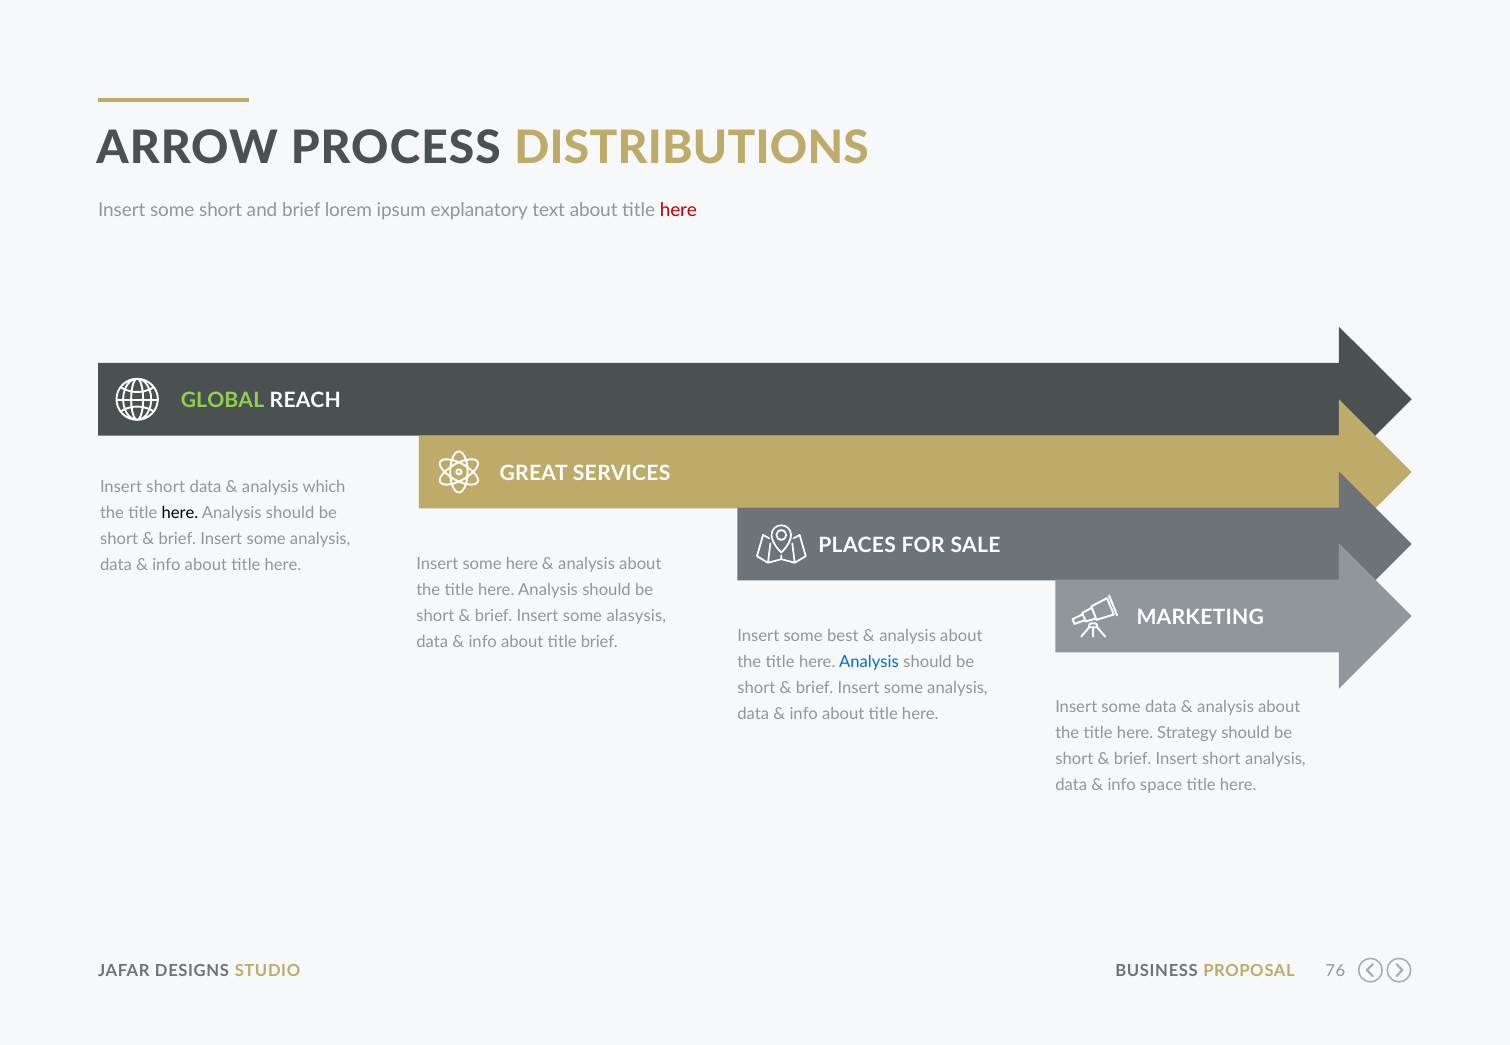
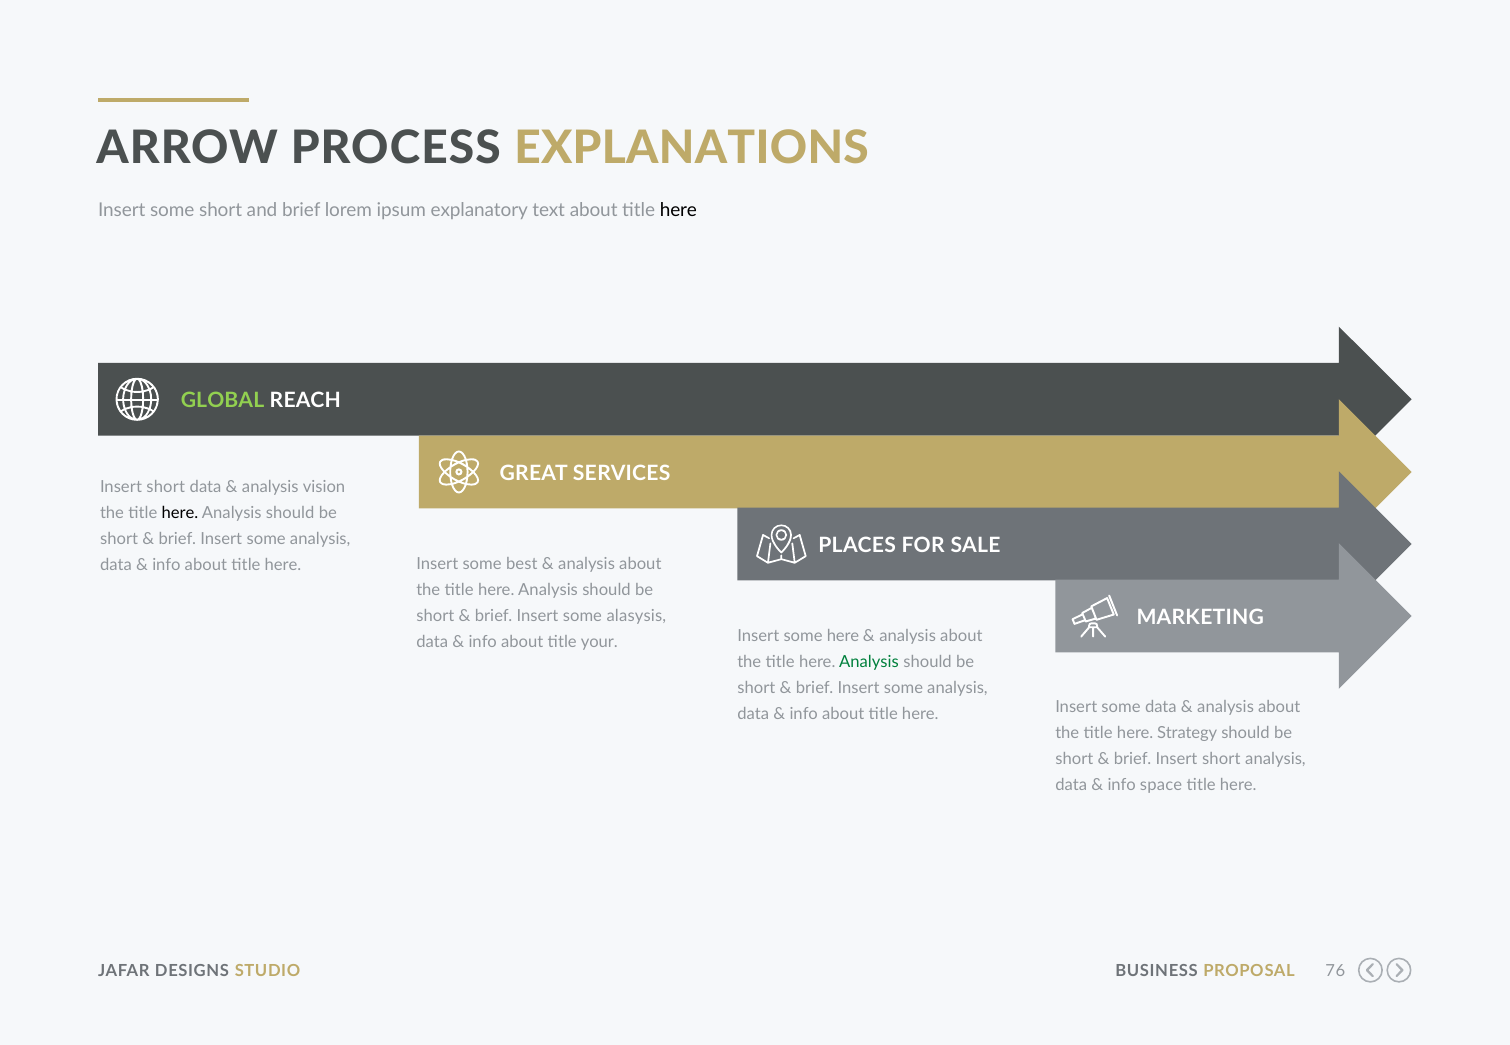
DISTRIBUTIONS: DISTRIBUTIONS -> EXPLANATIONS (692, 148)
here colour: red -> black (678, 210)
which: which -> vision (324, 487)
some here: here -> best (522, 564)
some best: best -> here (843, 636)
title brief: brief -> your (599, 642)
Analysis colour: blue -> green (869, 662)
